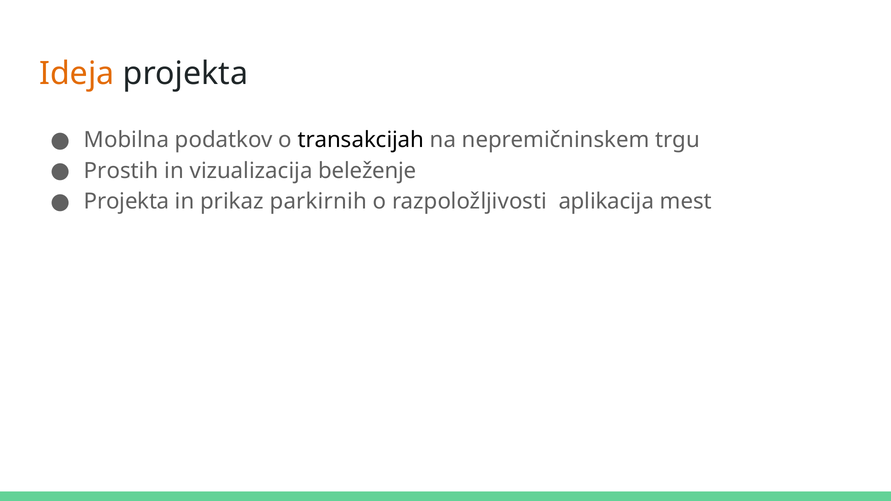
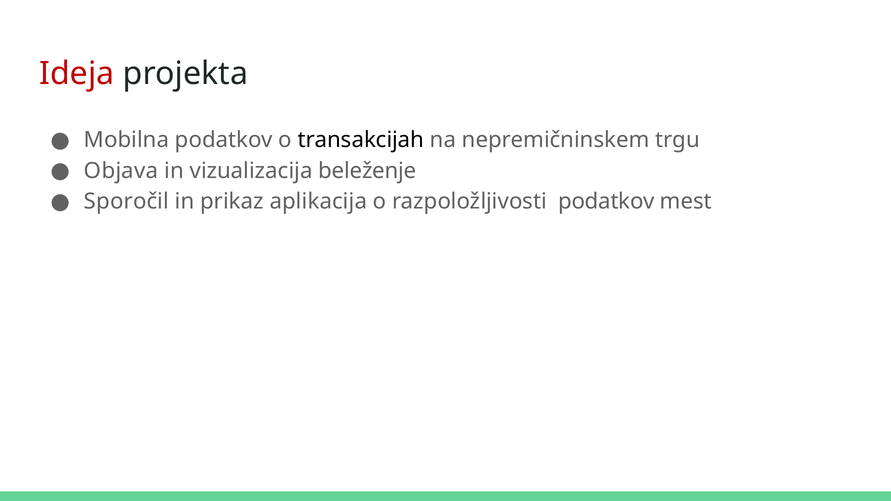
Ideja colour: orange -> red (77, 74)
Prostih: Prostih -> Objava (121, 171)
Projekta: Projekta -> Sporočil (126, 202)
parkirnih: parkirnih -> aplikacija (318, 202)
razpoložljivosti aplikacija: aplikacija -> podatkov (606, 202)
